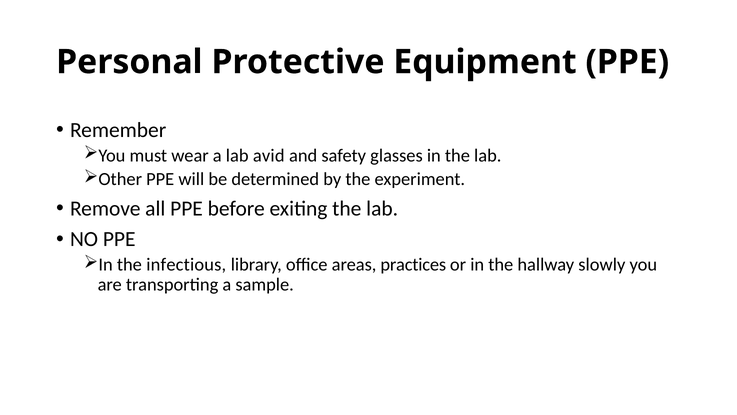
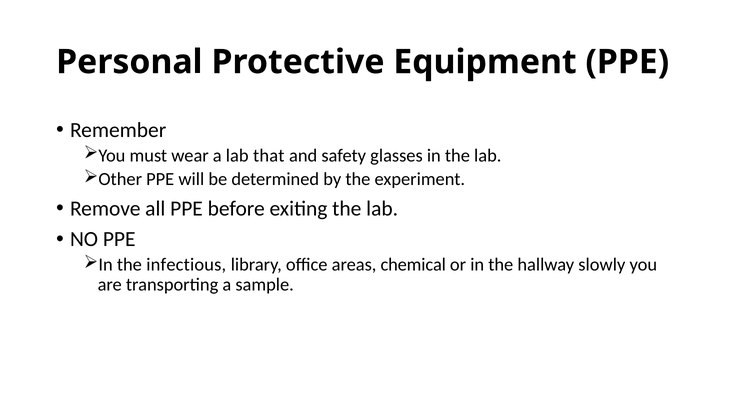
avid: avid -> that (269, 155)
practices: practices -> chemical (413, 265)
